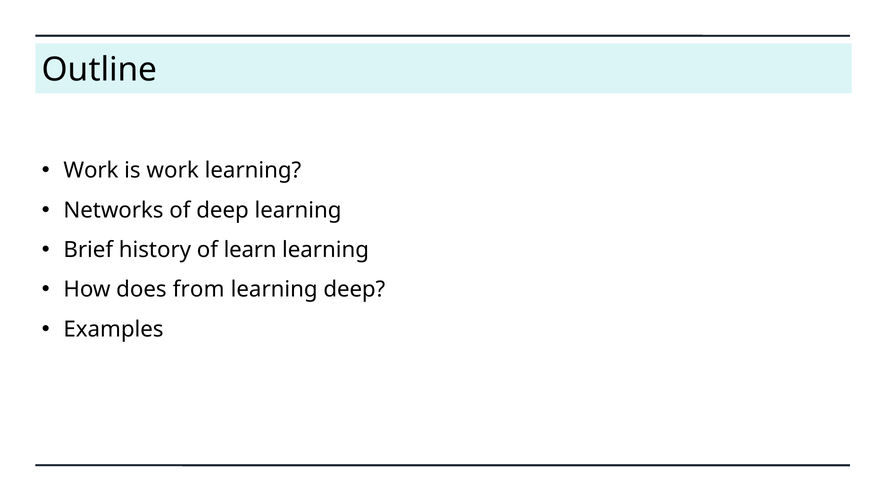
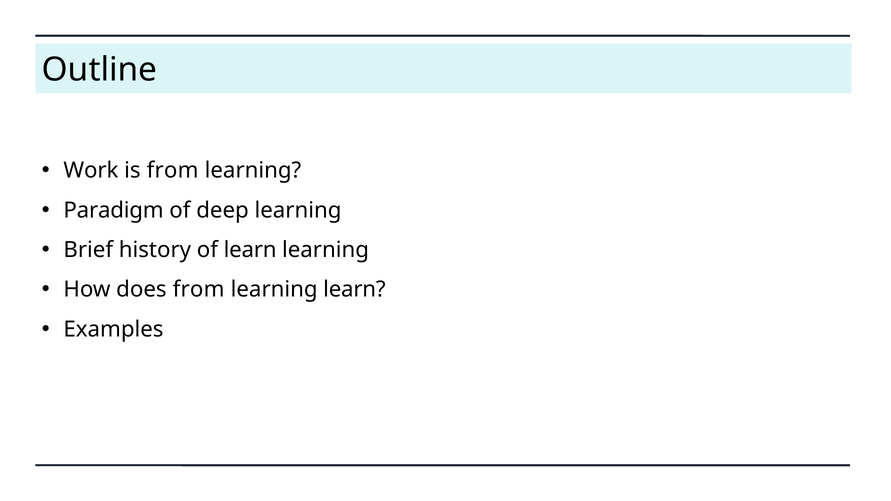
is work: work -> from (173, 171)
Networks: Networks -> Paradigm (114, 210)
learning deep: deep -> learn (354, 290)
